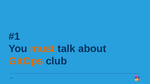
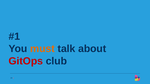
GitOps colour: orange -> red (26, 61)
